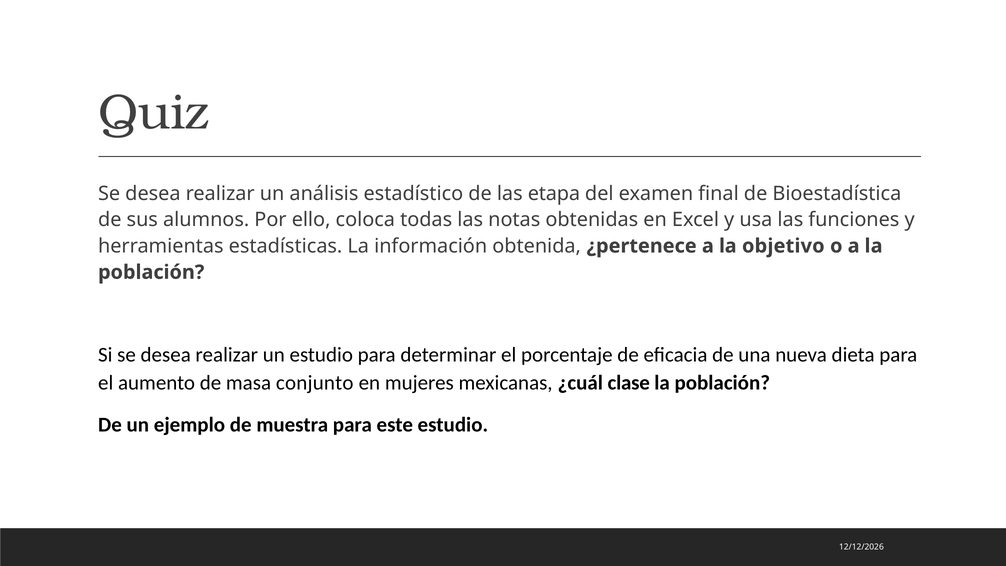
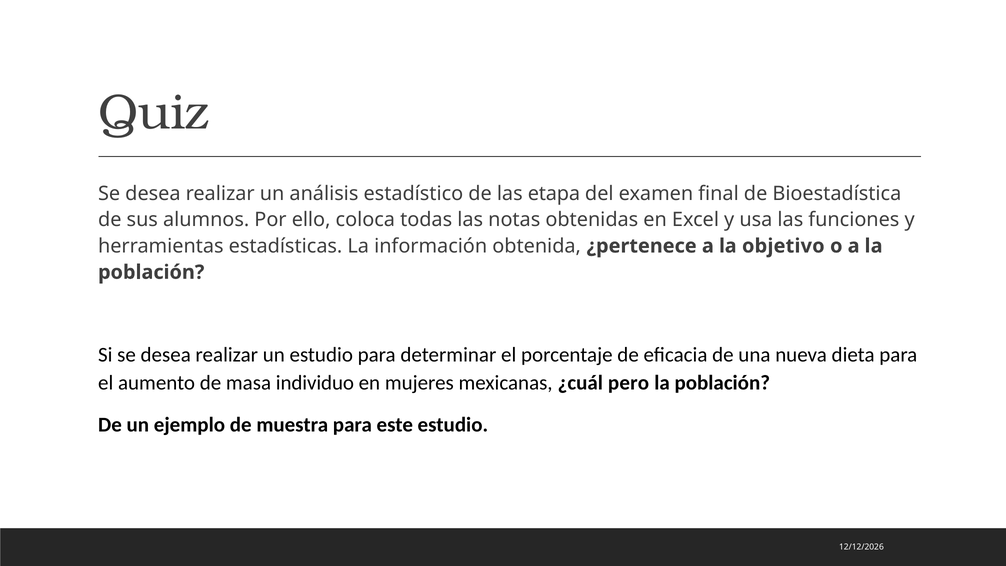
conjunto: conjunto -> individuo (315, 383)
clase: clase -> pero (629, 383)
